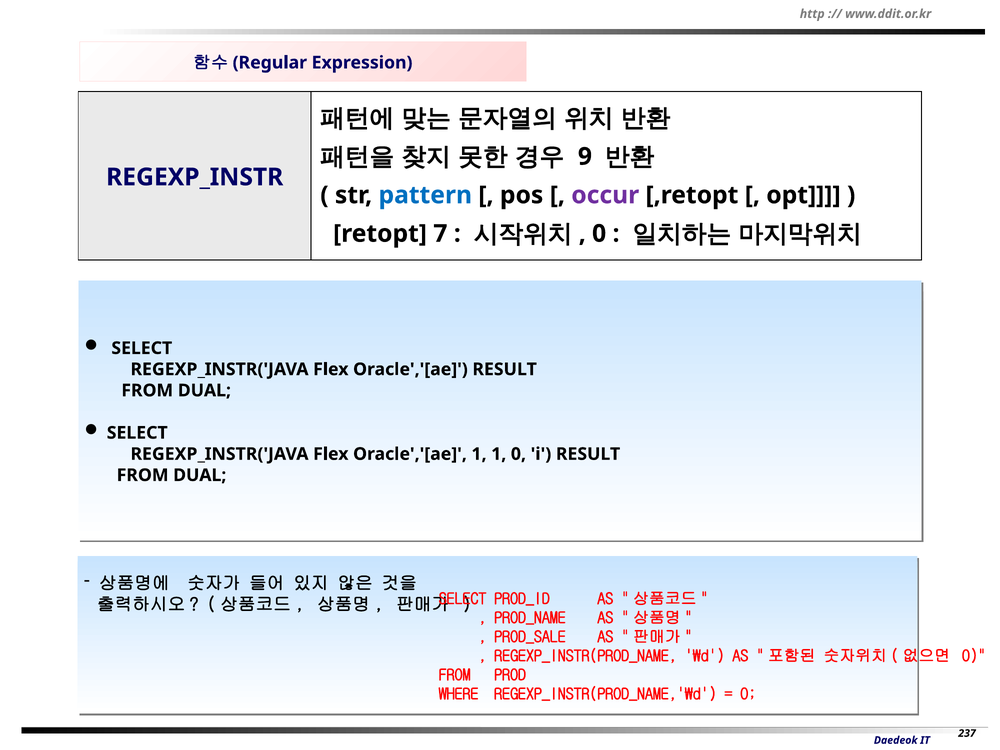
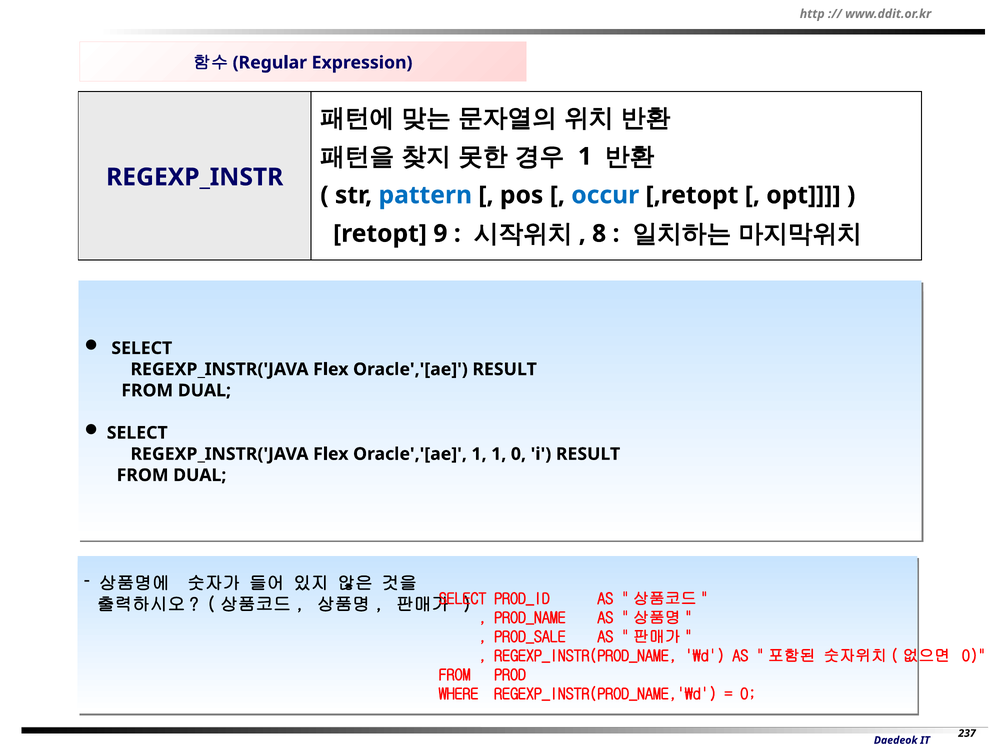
9: 9 -> 1 (585, 157)
occur colour: purple -> blue (605, 195)
7: 7 -> 9 (440, 234)
0: 0 -> 8 (599, 234)
